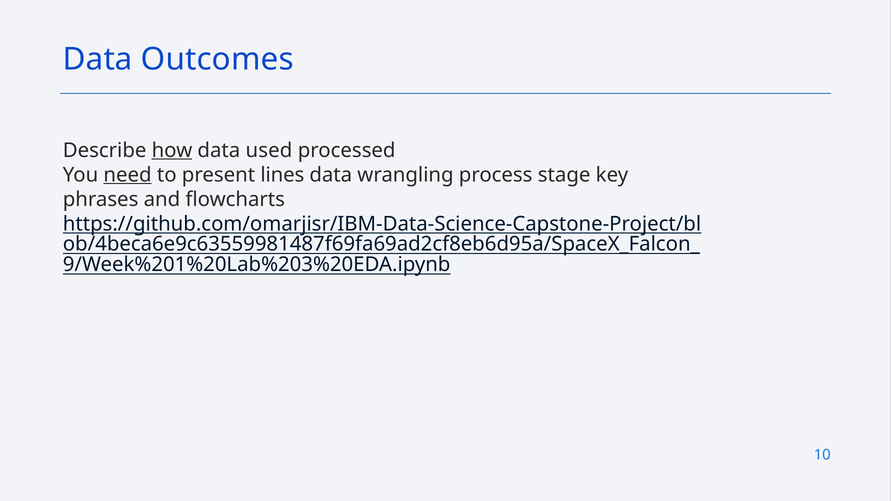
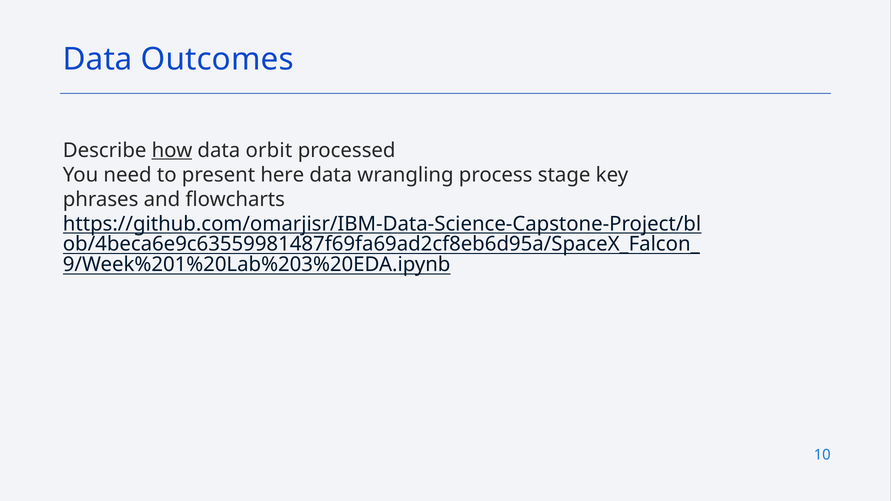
used: used -> orbit (269, 150)
need underline: present -> none (128, 175)
lines: lines -> here (282, 175)
